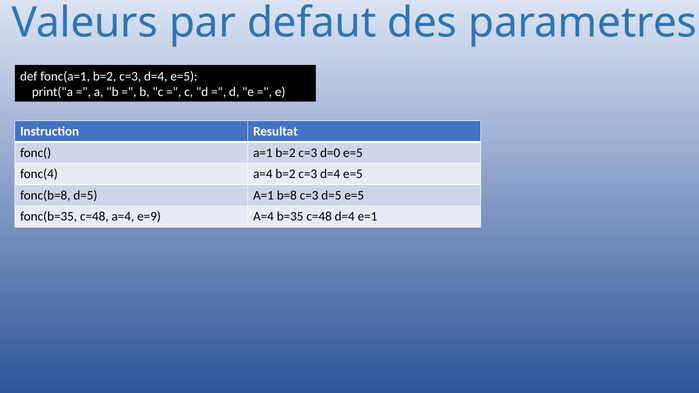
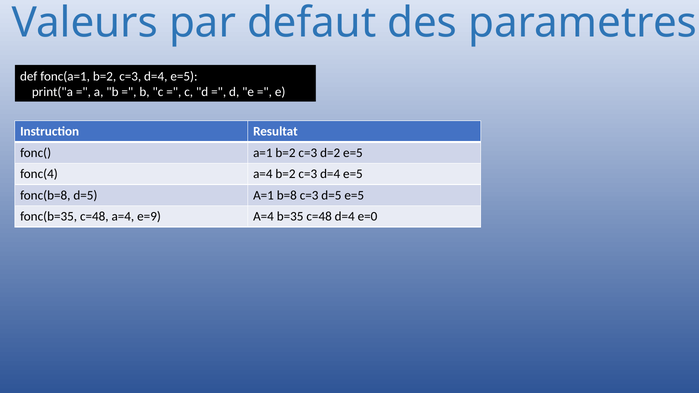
d=0: d=0 -> d=2 (330, 153)
e=1: e=1 -> e=0 (368, 217)
